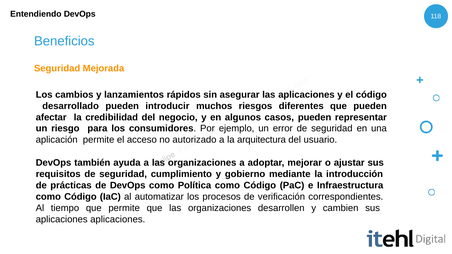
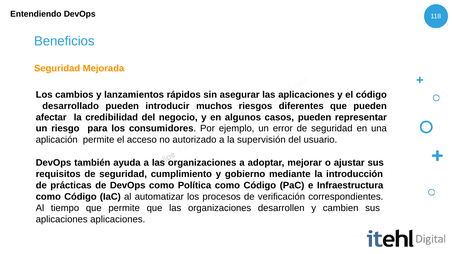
arquitectura: arquitectura -> supervisión (261, 140)
